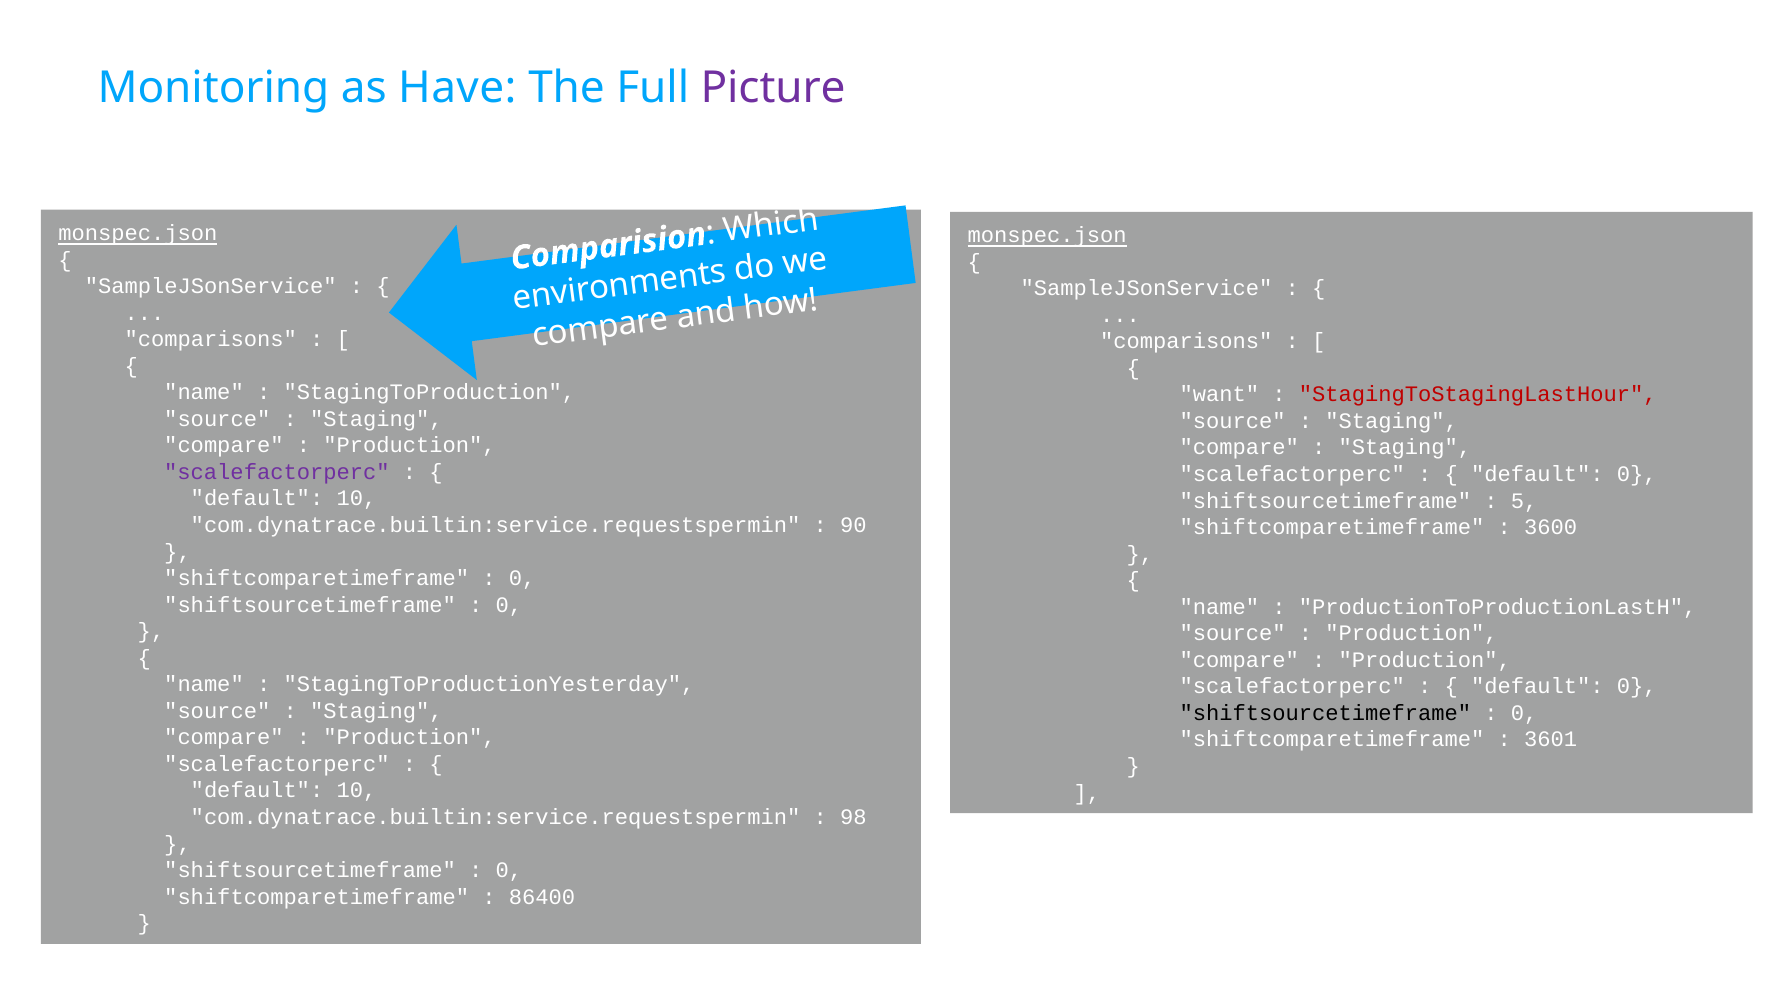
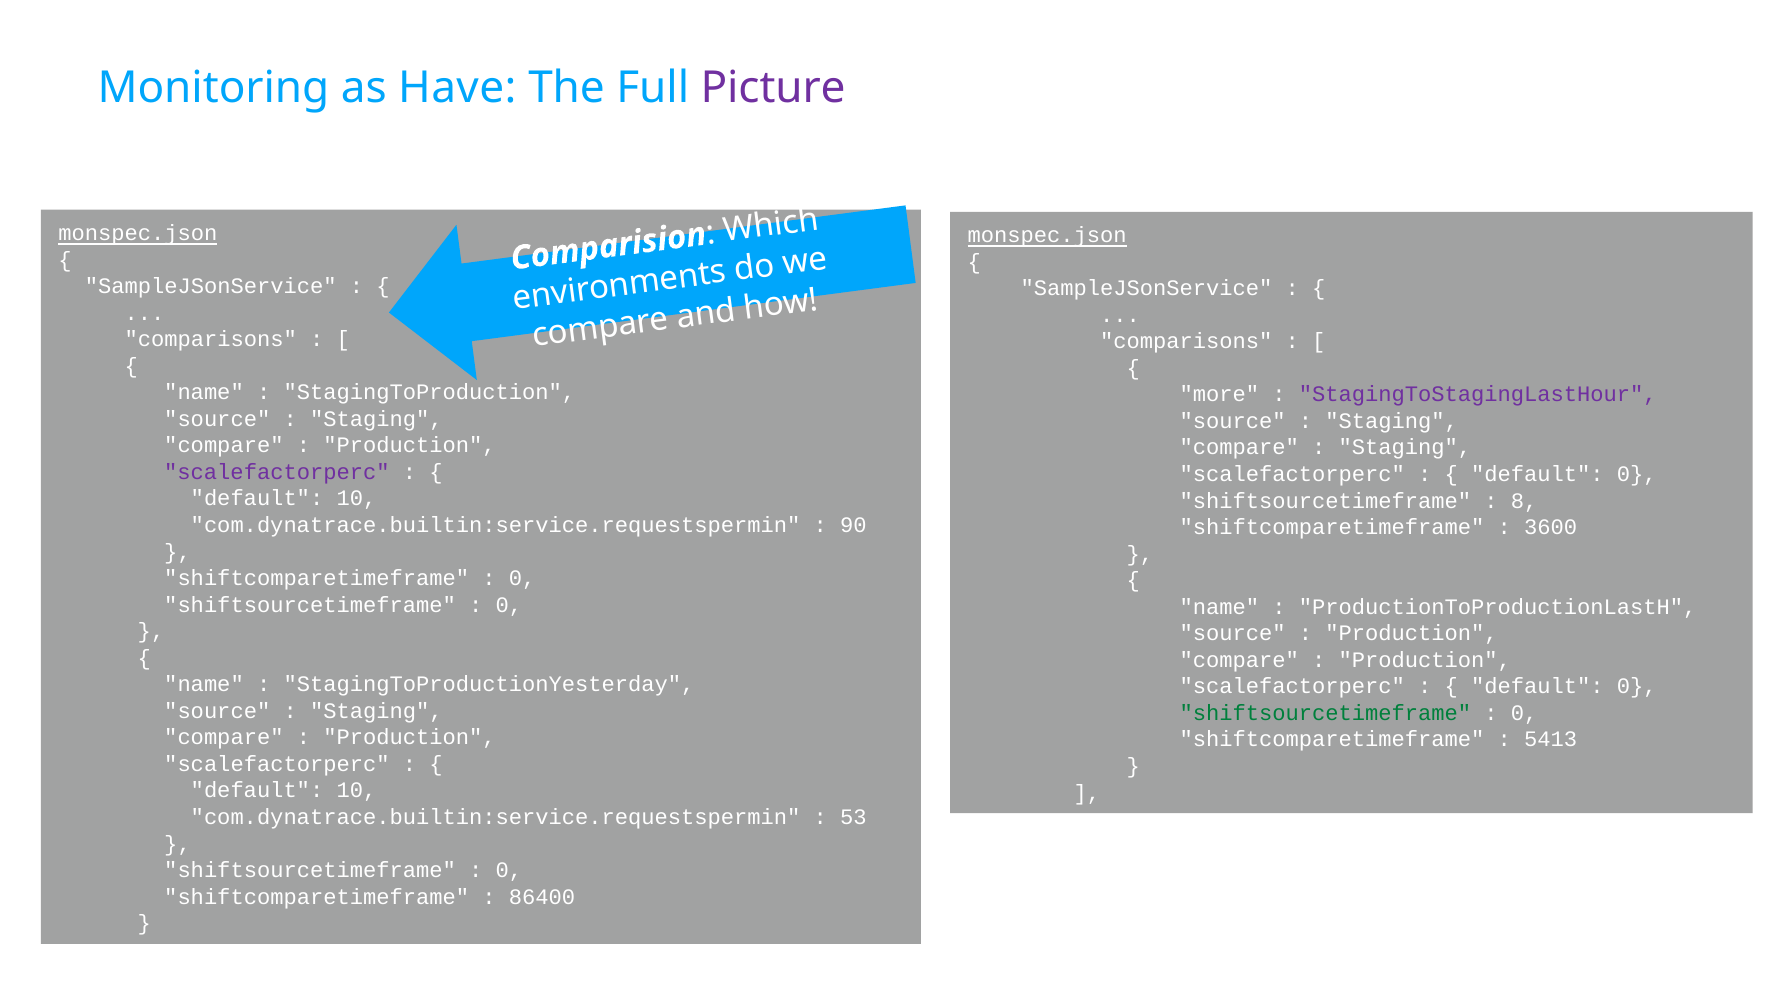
want: want -> more (1219, 395)
StagingToStagingLastHour colour: red -> purple (1478, 395)
5: 5 -> 8 (1524, 501)
shiftsourcetimeframe colour: black -> green (1325, 713)
3601: 3601 -> 5413 (1551, 740)
98: 98 -> 53 (853, 818)
